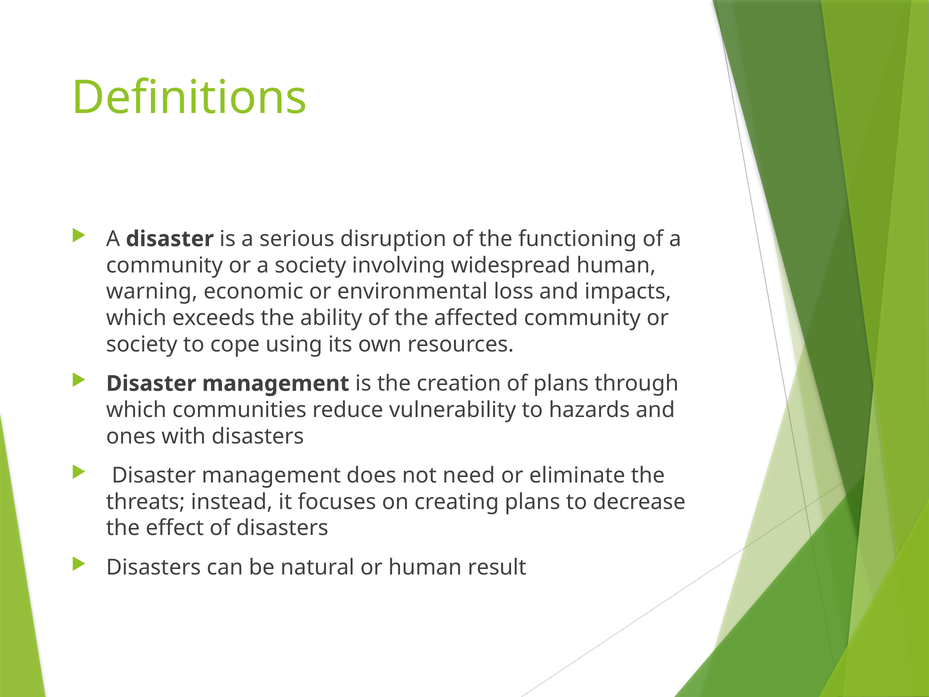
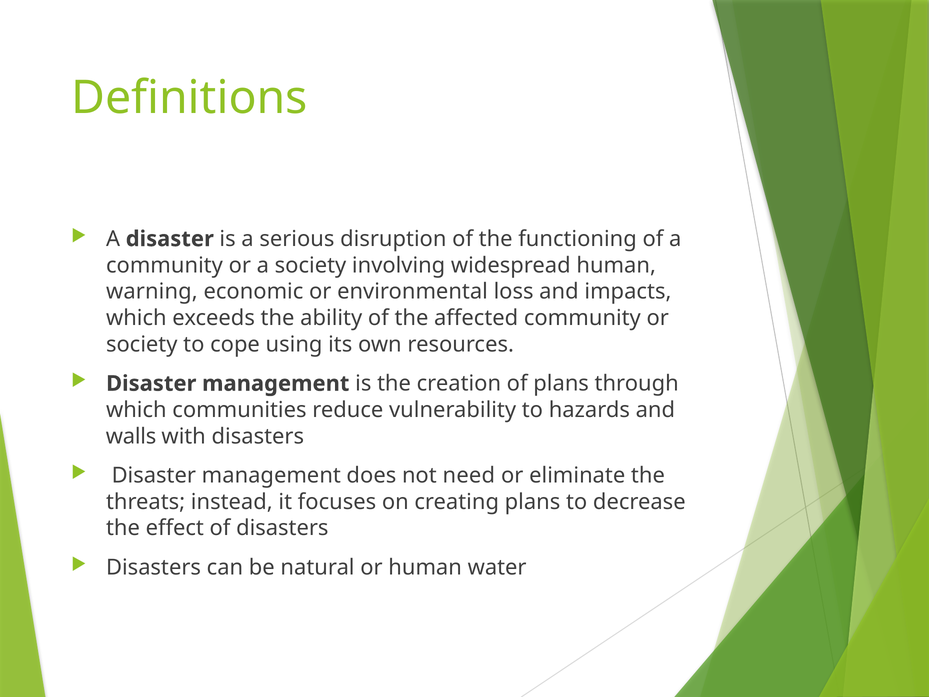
ones: ones -> walls (131, 436)
result: result -> water (497, 567)
